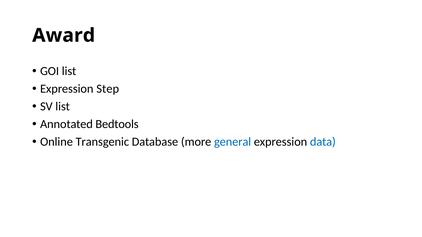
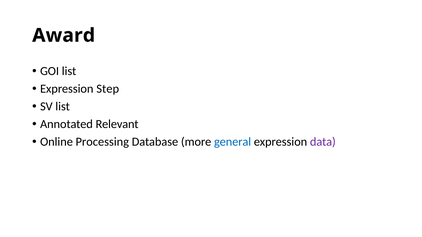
Bedtools: Bedtools -> Relevant (117, 124)
Transgenic: Transgenic -> Processing (102, 142)
data colour: blue -> purple (323, 142)
